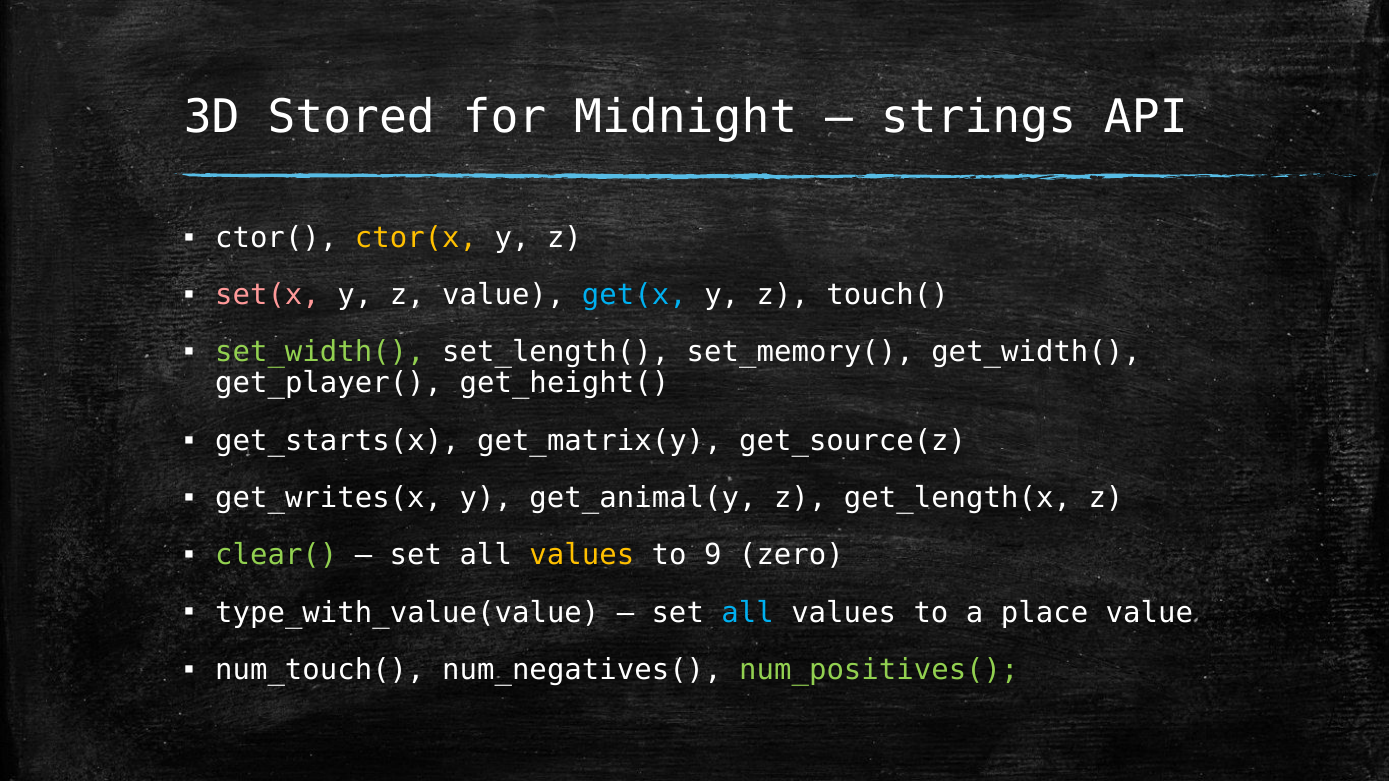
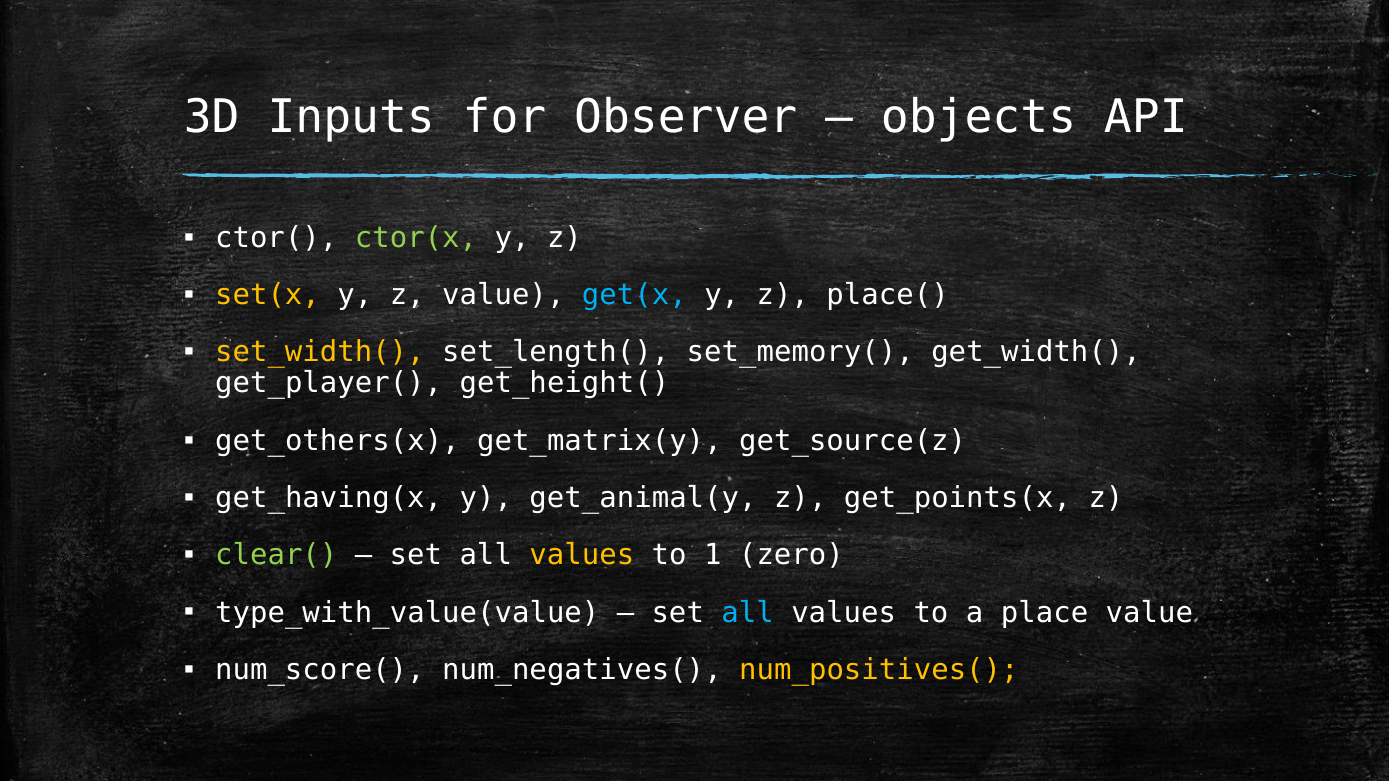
Stored: Stored -> Inputs (351, 117)
Midnight: Midnight -> Observer (686, 117)
strings: strings -> objects (979, 117)
ctor(x colour: yellow -> light green (416, 238)
set(x colour: pink -> yellow (268, 295)
touch(: touch( -> place( (888, 295)
set_width( colour: light green -> yellow (320, 352)
get_starts(x: get_starts(x -> get_others(x (337, 441)
get_writes(x: get_writes(x -> get_having(x (329, 498)
get_length(x: get_length(x -> get_points(x (957, 498)
9: 9 -> 1 (713, 556)
num_touch(: num_touch( -> num_score( (320, 670)
num_positives( colour: light green -> yellow (879, 670)
